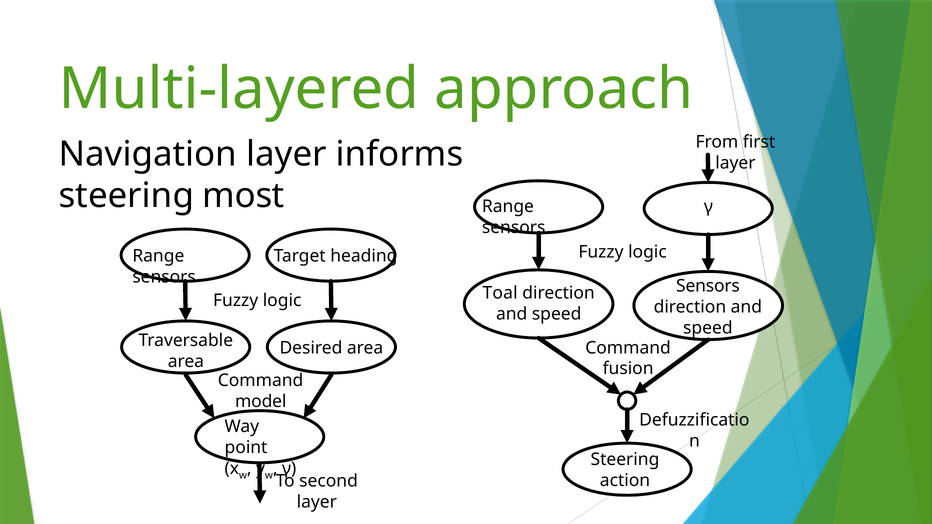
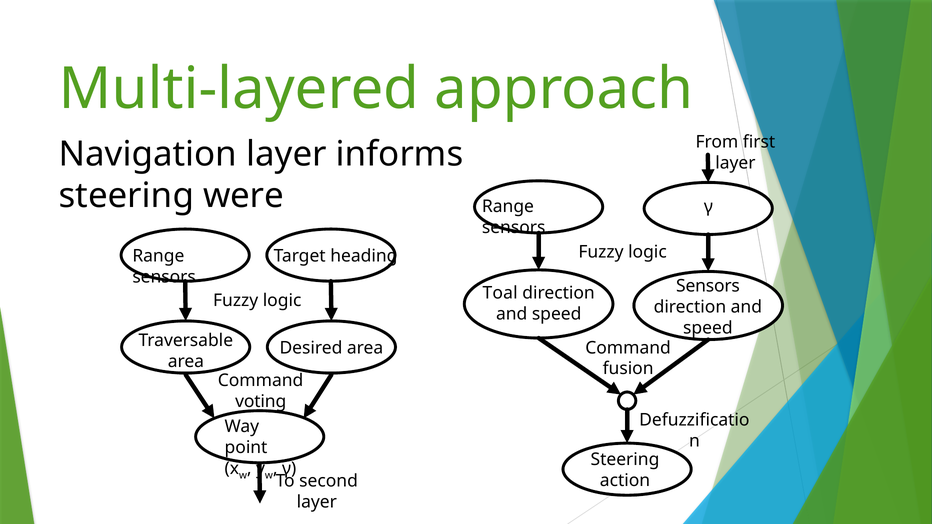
most: most -> were (243, 196)
model: model -> voting (261, 401)
